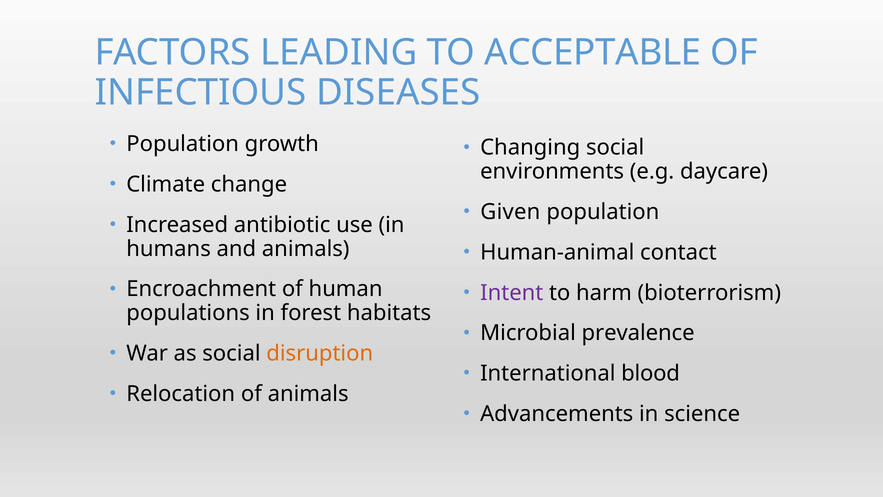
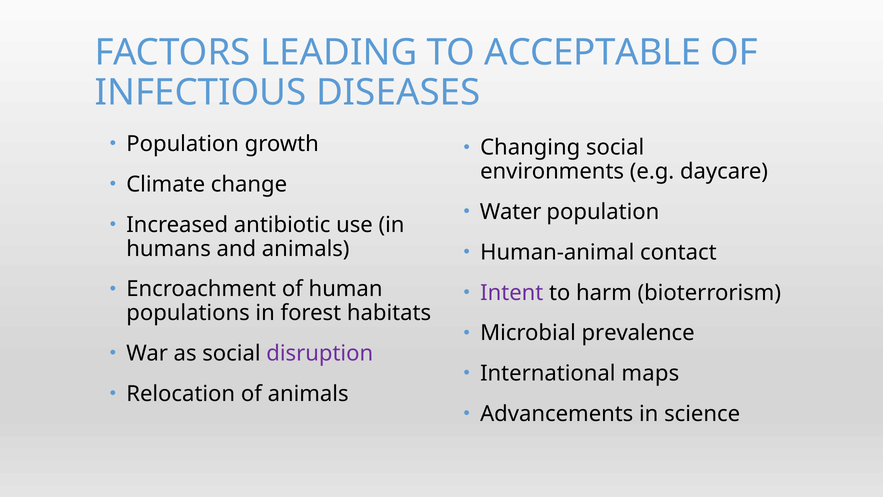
Given: Given -> Water (511, 212)
disruption colour: orange -> purple (320, 353)
blood: blood -> maps (650, 373)
